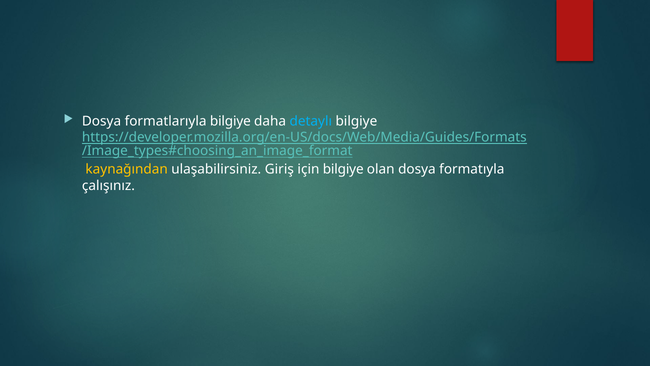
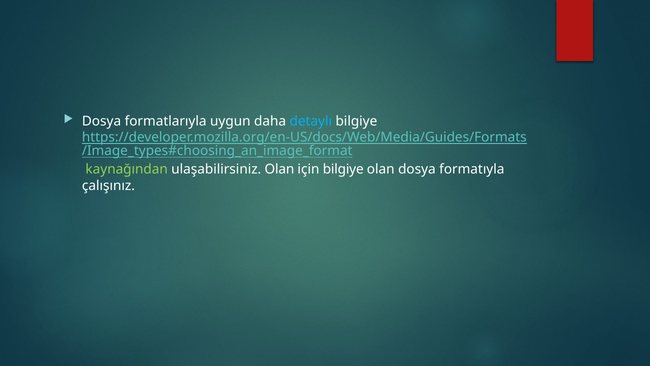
formatlarıyla bilgiye: bilgiye -> uygun (230, 121)
kaynağından colour: yellow -> light green (127, 169)
ulaşabilirsiniz Giriş: Giriş -> Olan (279, 169)
